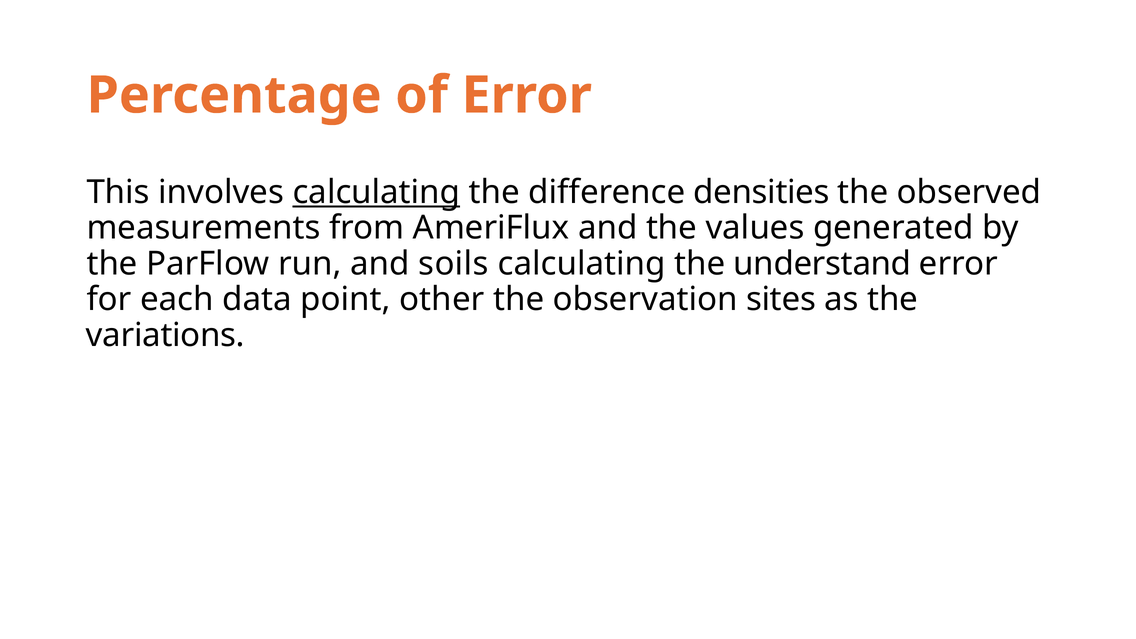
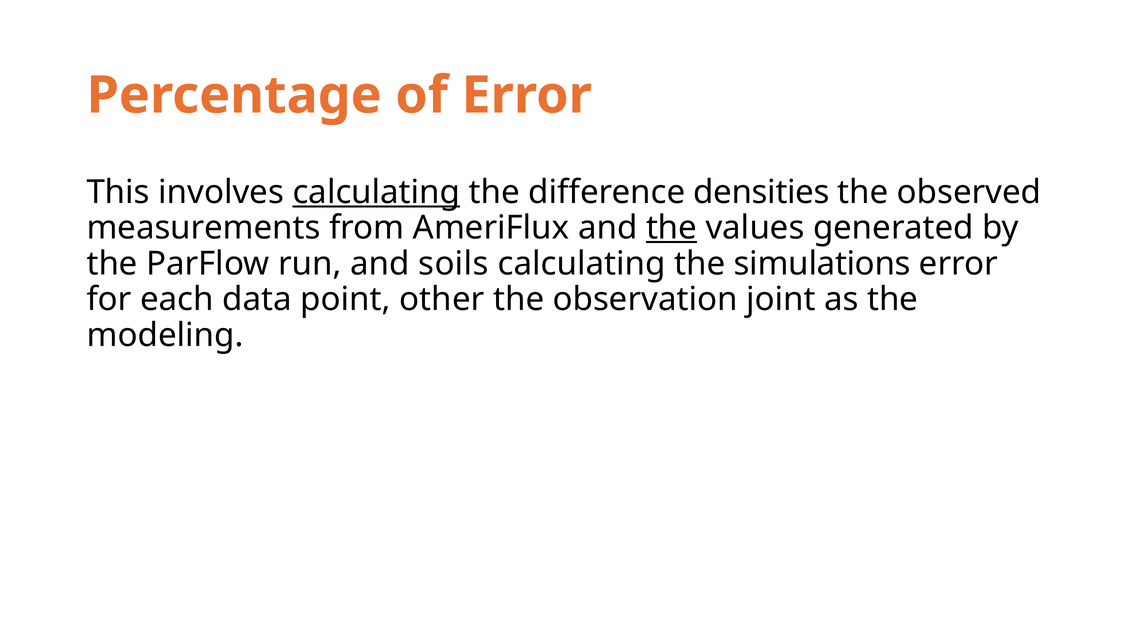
the underline: none -> present (672, 228)
understand: understand -> simulations (822, 264)
sites: sites -> joint (781, 299)
variations: variations -> modeling (165, 335)
